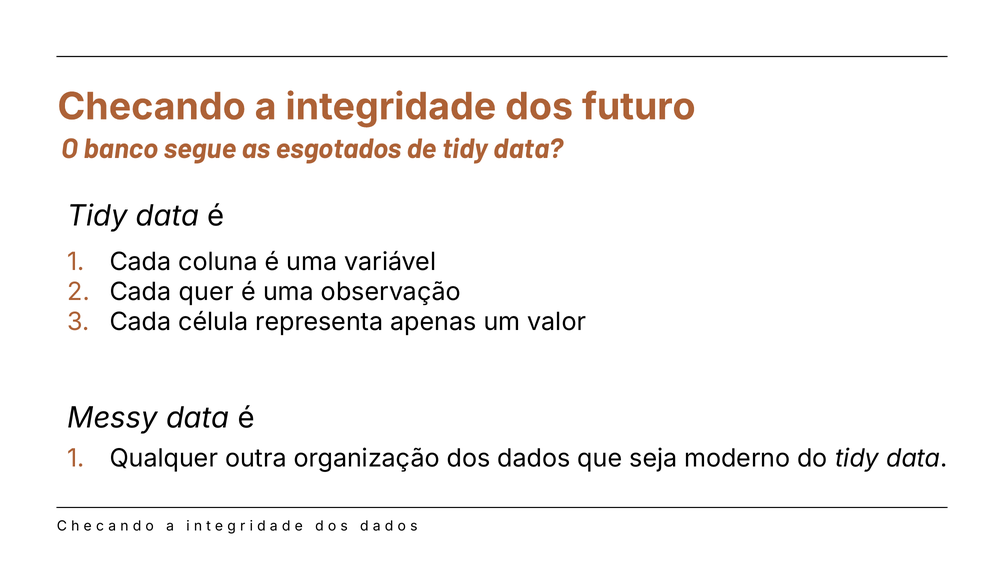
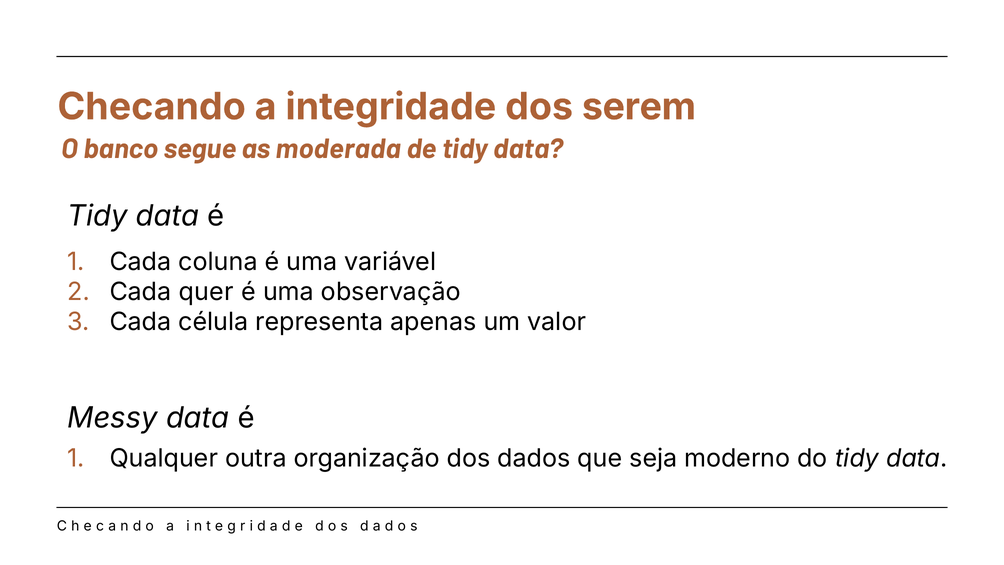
futuro: futuro -> serem (639, 107)
esgotados: esgotados -> moderada (338, 149)
